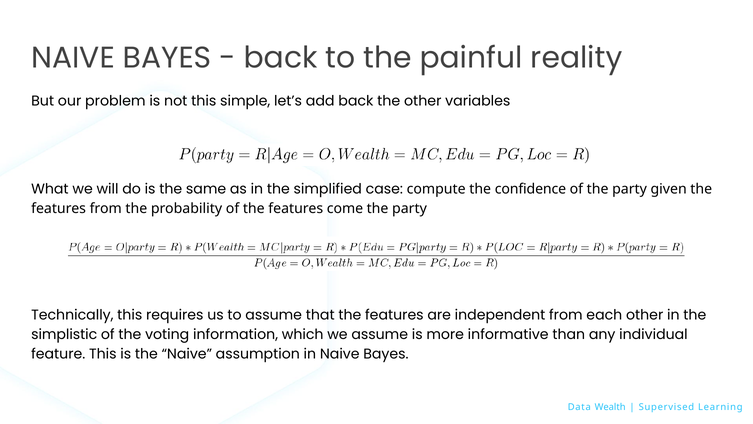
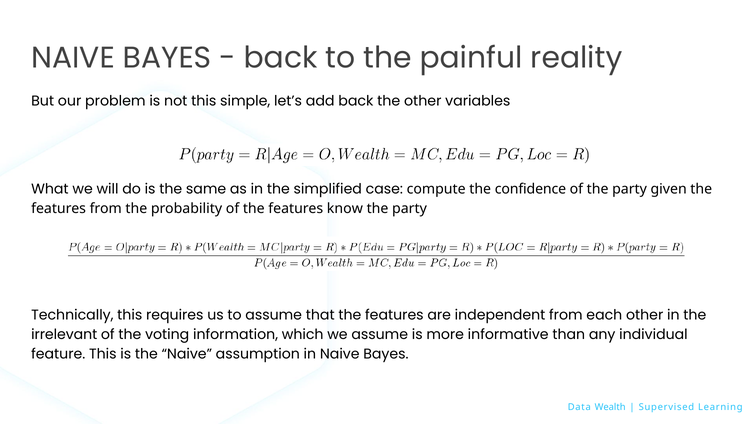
come: come -> know (345, 208)
simplistic: simplistic -> irrelevant (64, 334)
